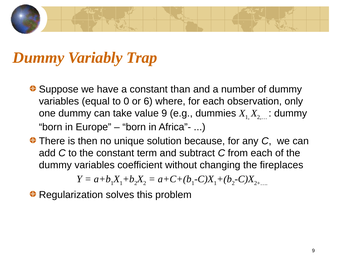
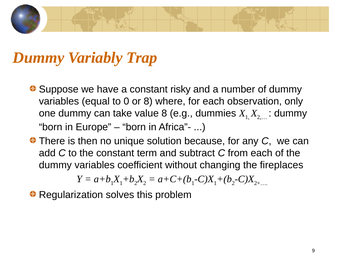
than: than -> risky (181, 89)
or 6: 6 -> 8 (148, 101)
value 9: 9 -> 8 (164, 113)
